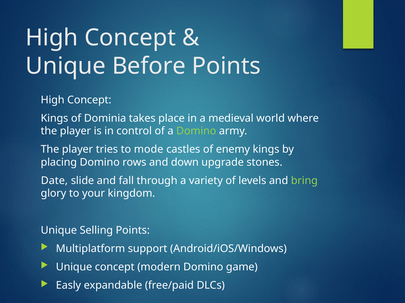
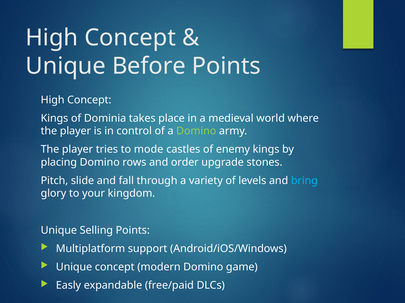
down: down -> order (185, 163)
Date: Date -> Pitch (54, 181)
bring colour: light green -> light blue (304, 181)
